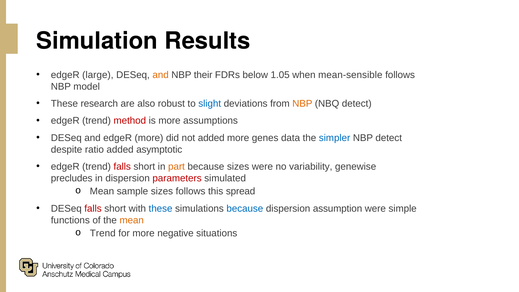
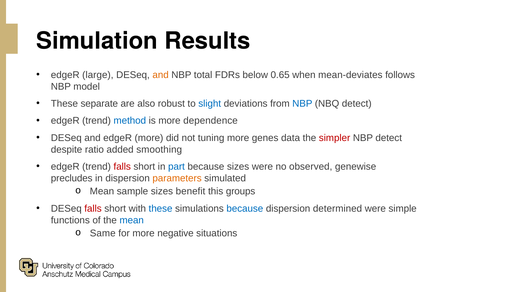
their: their -> total (203, 75)
1.05: 1.05 -> 0.65 (280, 75)
mean-sensible: mean-sensible -> mean-deviates (350, 75)
research: research -> separate (99, 104)
NBP colour: orange -> blue (302, 104)
method colour: red -> blue (130, 121)
assumptions: assumptions -> dependence (210, 121)
not added: added -> tuning (211, 138)
simpler colour: blue -> red (335, 138)
asymptotic: asymptotic -> smoothing (159, 149)
part colour: orange -> blue (176, 167)
variability: variability -> observed (311, 167)
parameters colour: red -> orange (177, 178)
sizes follows: follows -> benefit (191, 191)
spread: spread -> groups (241, 191)
assumption: assumption -> determined (337, 209)
mean colour: orange -> blue (132, 220)
Trend: Trend -> Same (103, 233)
